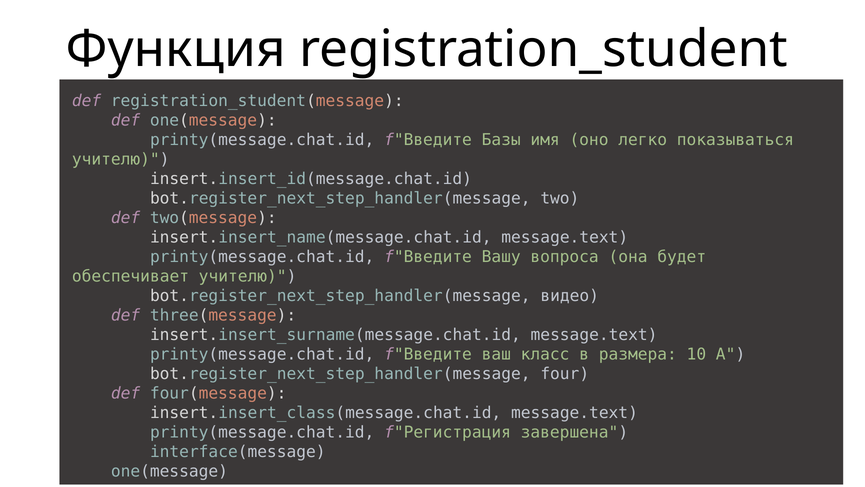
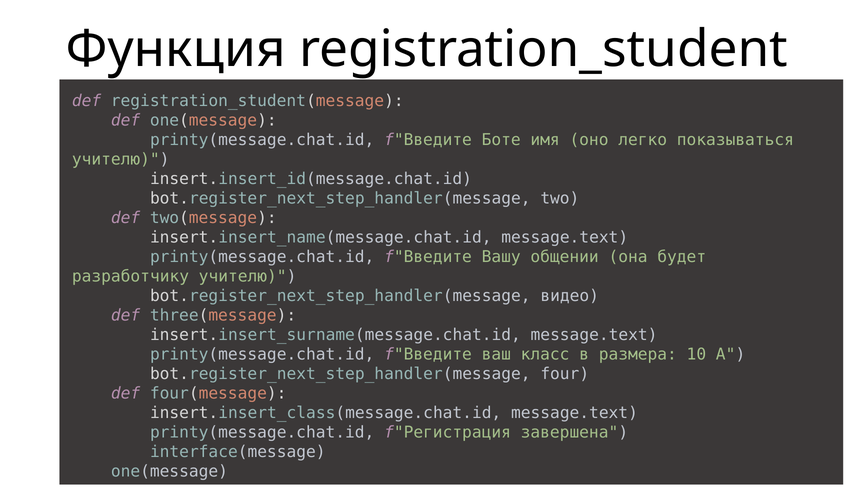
Базы: Базы -> Боте (501, 140)
вопроса: вопроса -> общении (565, 257)
обеспечивает: обеспечивает -> разработчику (130, 276)
